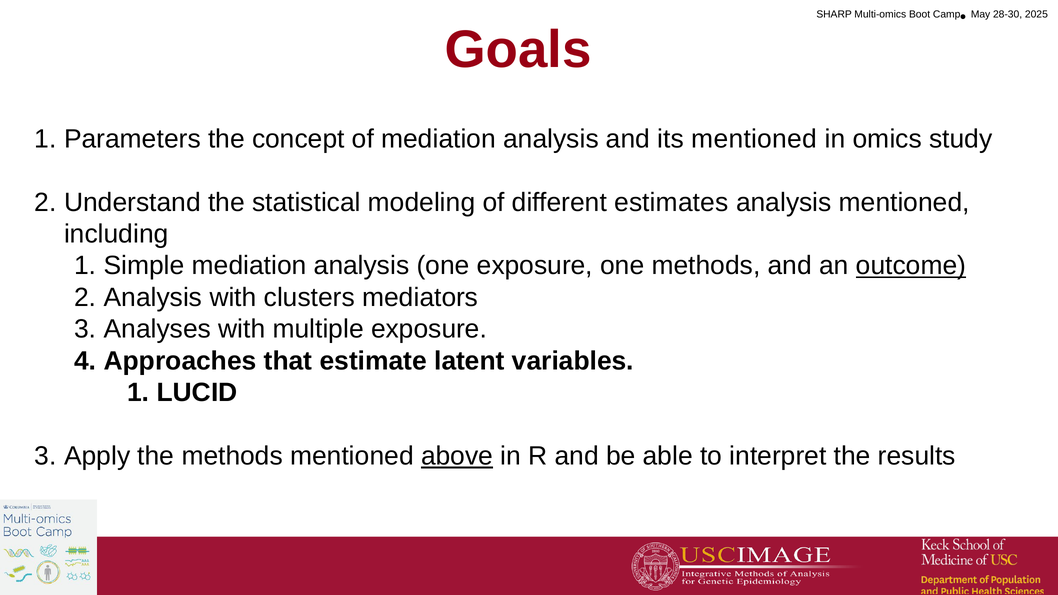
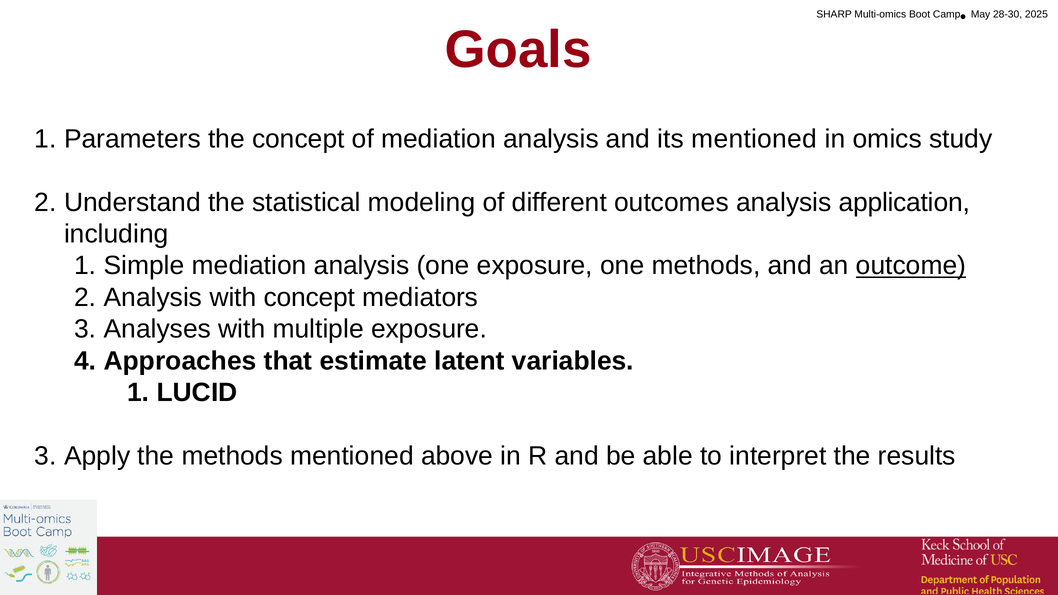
estimates: estimates -> outcomes (671, 202)
analysis mentioned: mentioned -> application (904, 202)
with clusters: clusters -> concept (309, 298)
above underline: present -> none (457, 456)
